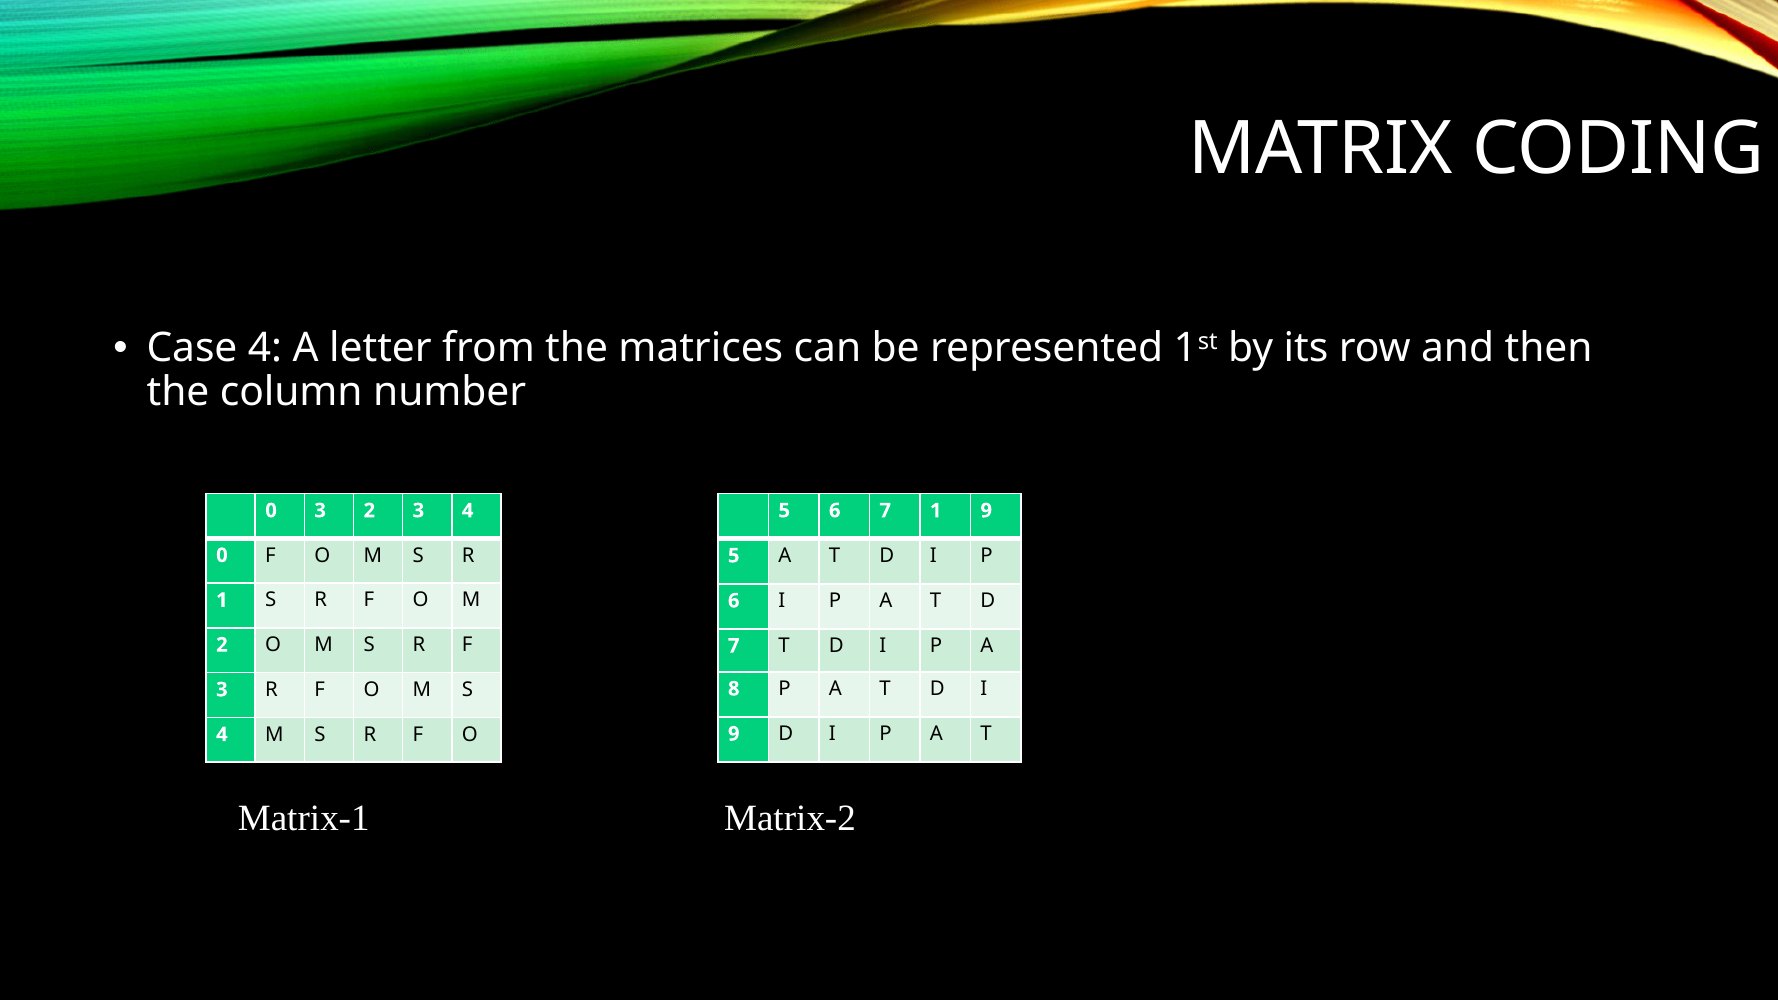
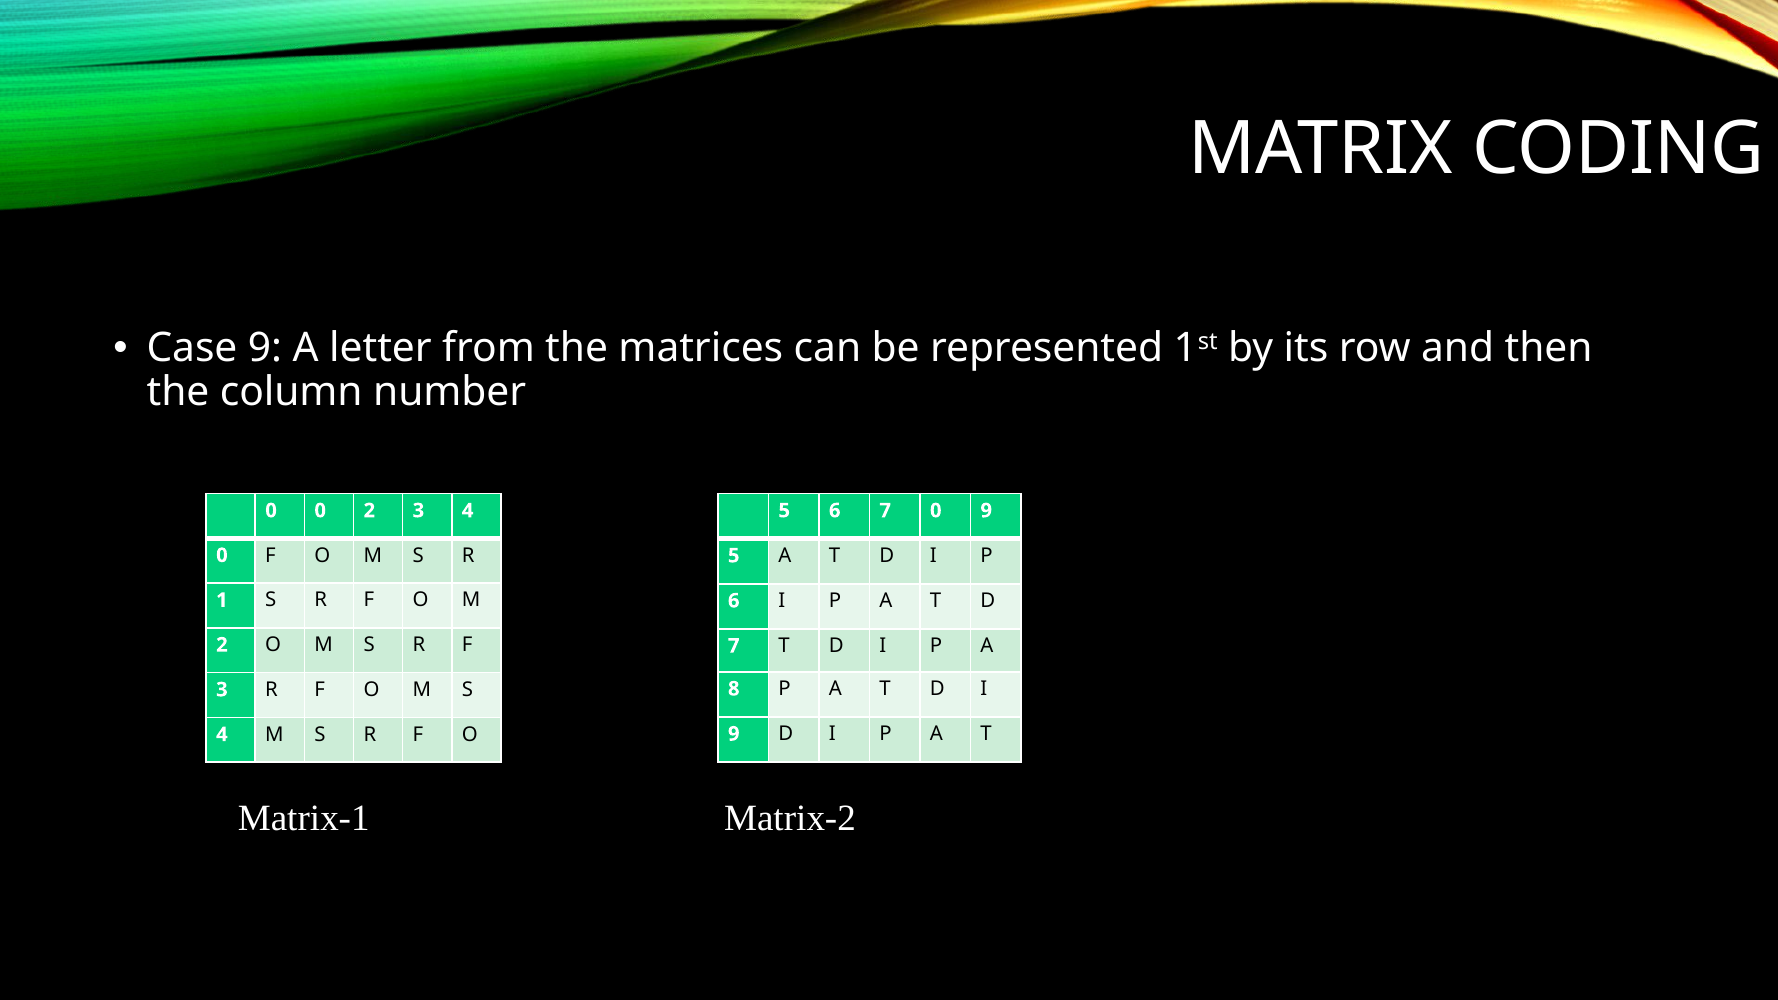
Case 4: 4 -> 9 (265, 348)
0 3: 3 -> 0 (320, 511)
7 1: 1 -> 0 (936, 511)
